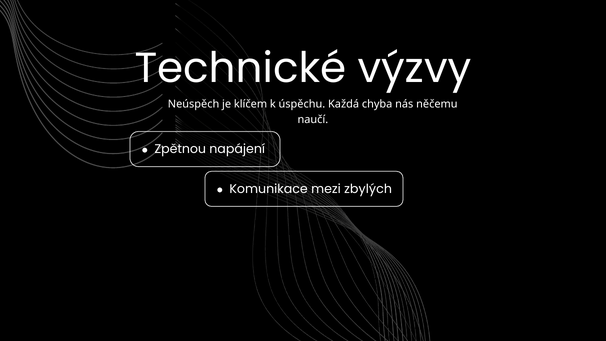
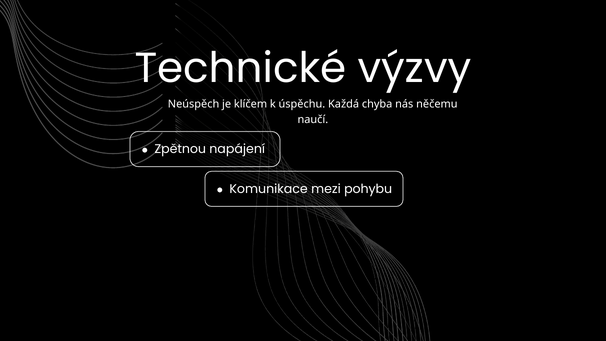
zbylých: zbylých -> pohybu (368, 189)
